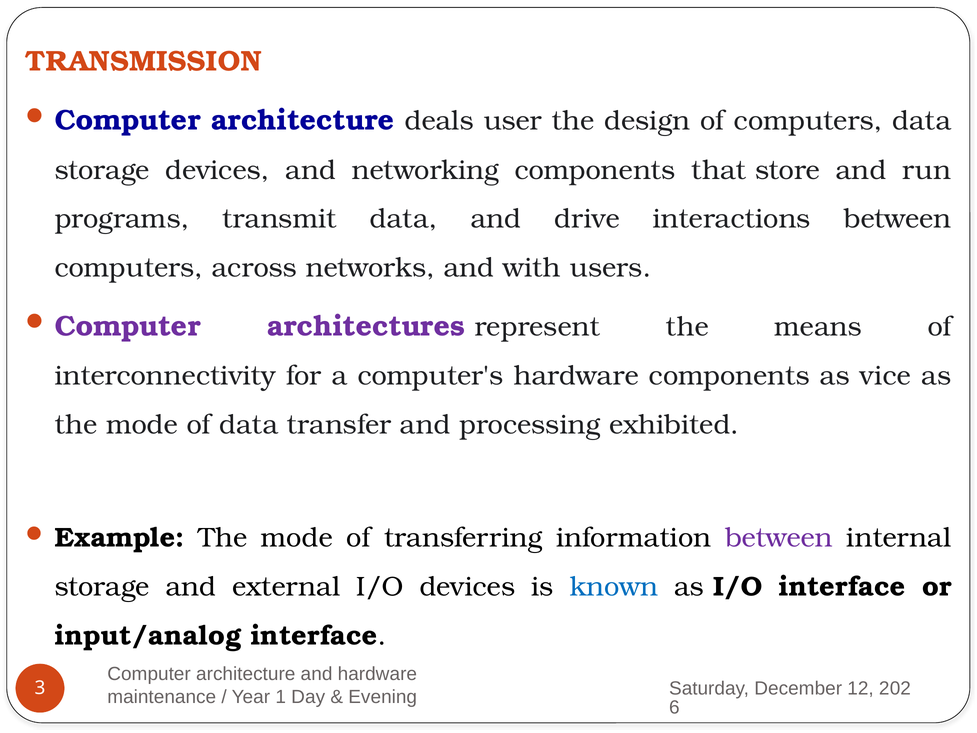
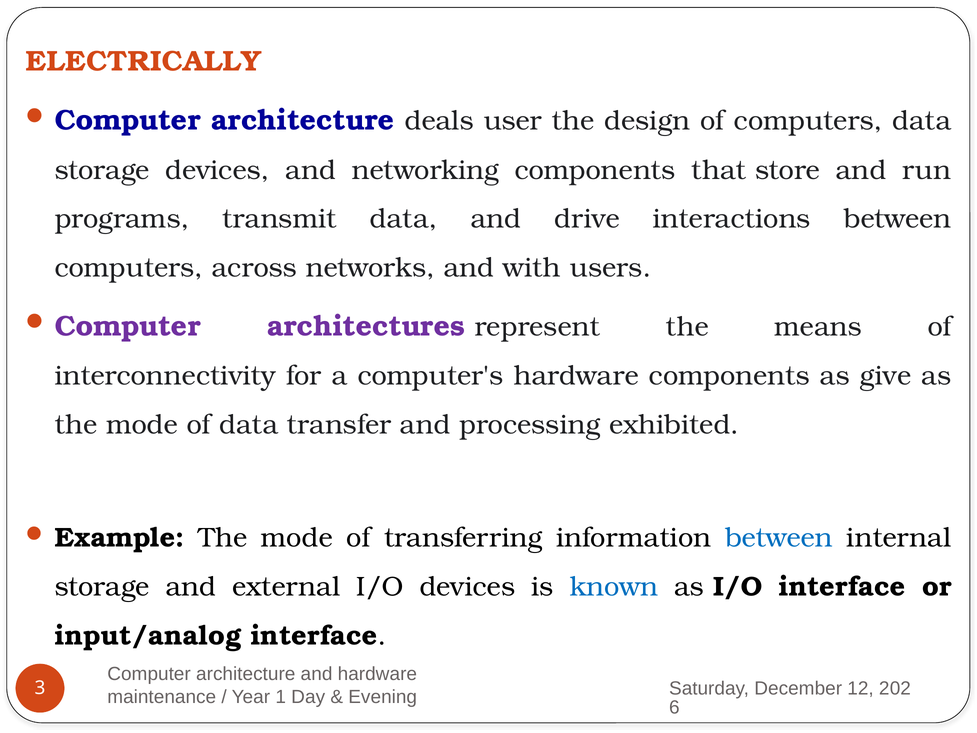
TRANSMISSION: TRANSMISSION -> ELECTRICALLY (143, 61)
vice: vice -> give (886, 376)
between colour: purple -> blue (779, 538)
